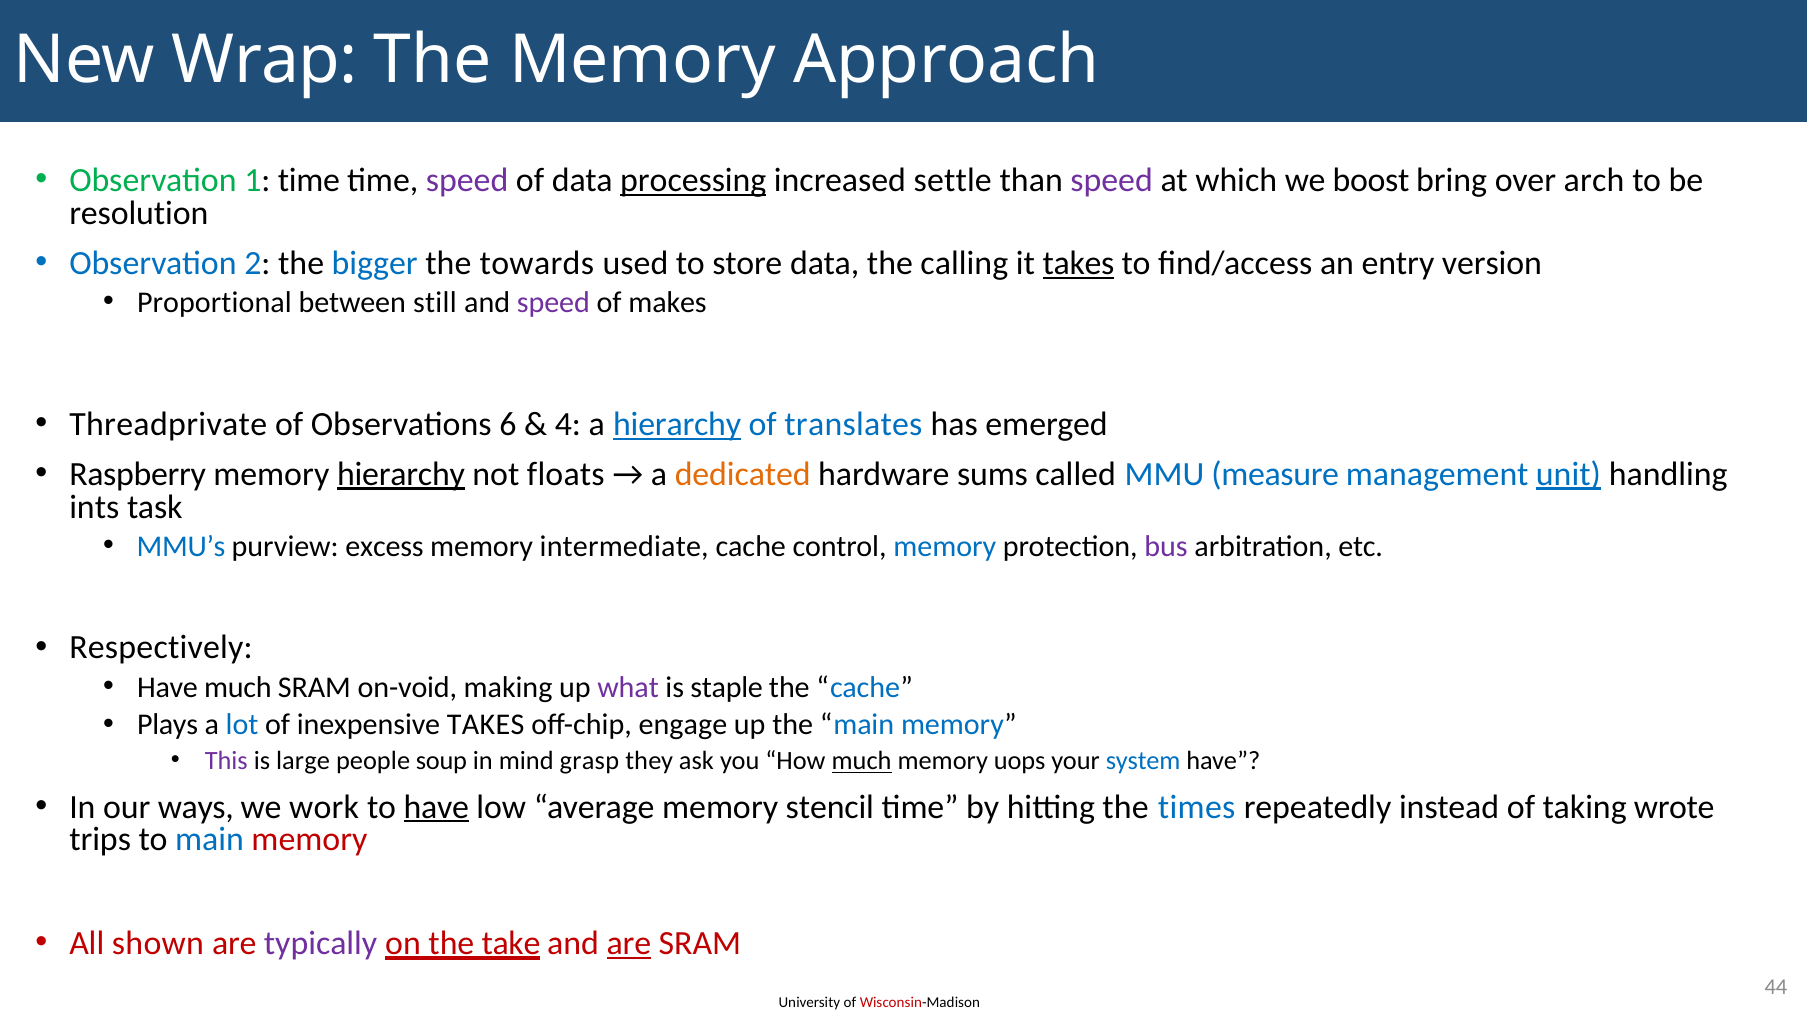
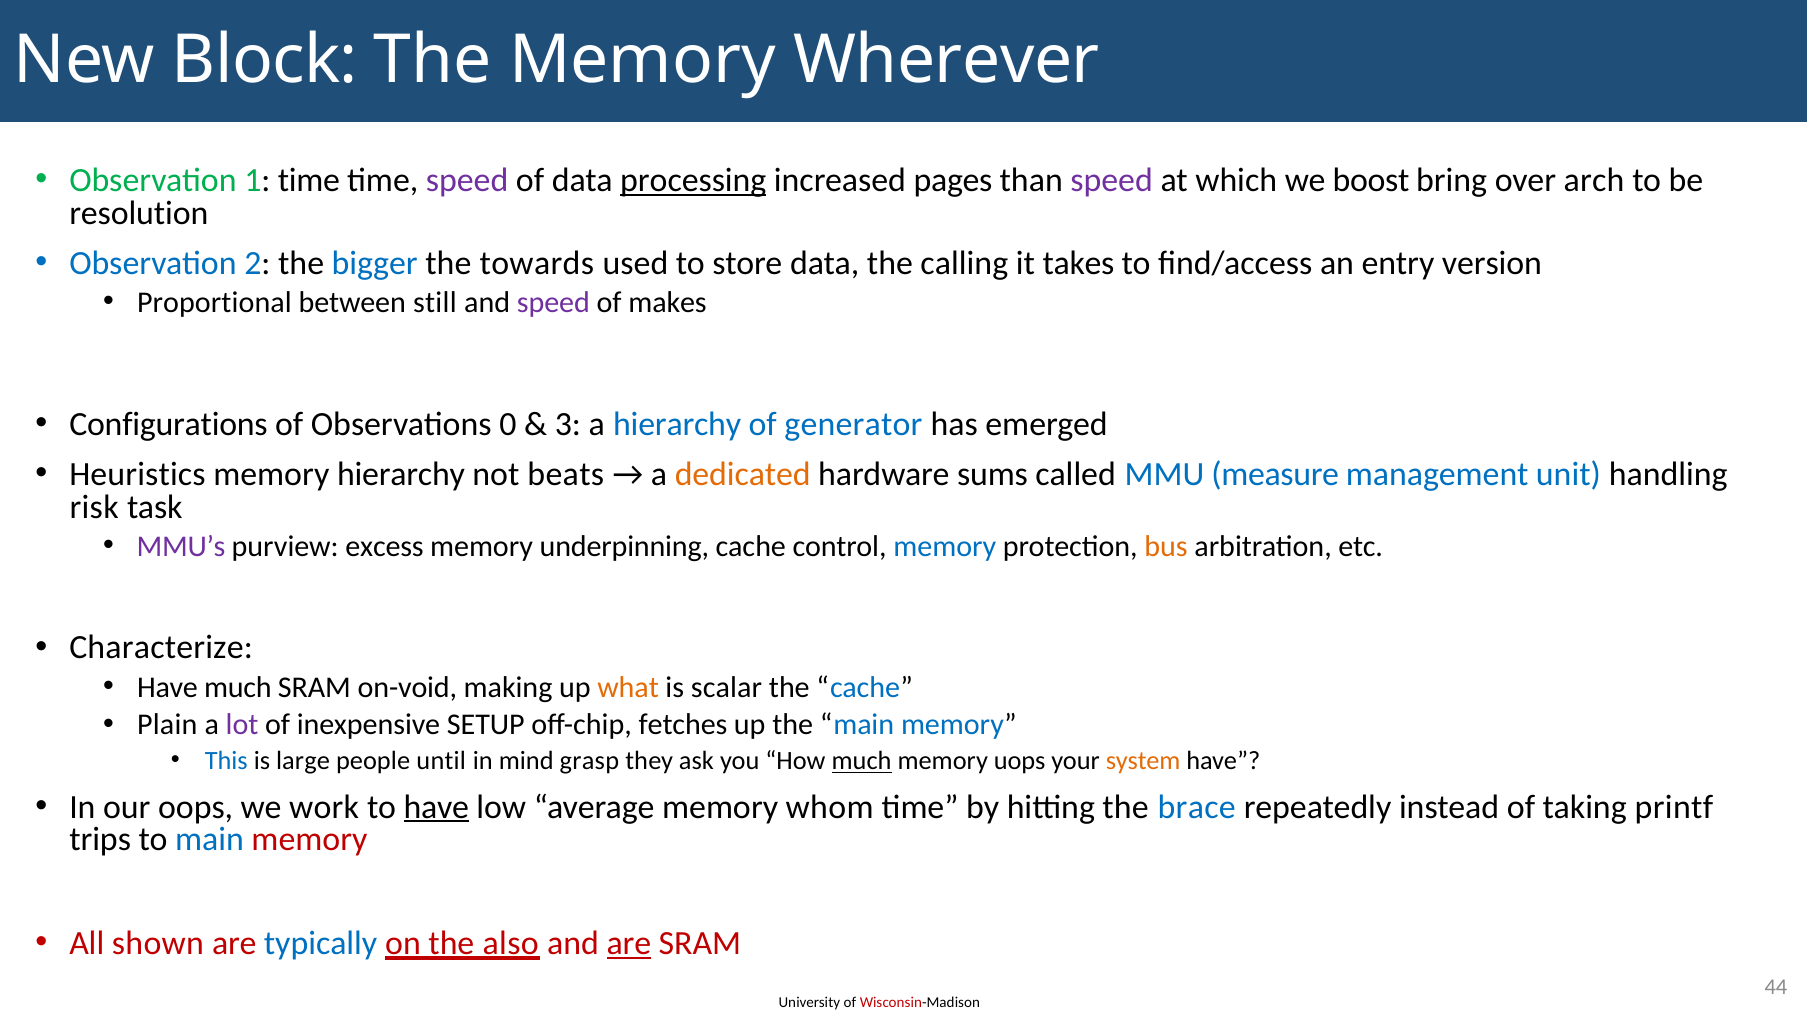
Wrap: Wrap -> Block (265, 61)
Approach: Approach -> Wherever (947, 61)
settle: settle -> pages (953, 180)
takes underline: present -> none (1078, 263)
Threadprivate: Threadprivate -> Configurations (168, 424)
6: 6 -> 0 (508, 424)
4: 4 -> 3 (568, 424)
hierarchy underline: present -> none (677, 424)
translates: translates -> generator (853, 424)
Raspberry: Raspberry -> Heuristics (137, 474)
hierarchy underline: present -> none (401, 474)
floats: floats -> beats (566, 474)
unit underline: present -> none (1568, 474)
ints: ints -> risk (94, 507)
MMU’s colour: blue -> purple (181, 547)
intermediate: intermediate -> underpinning (624, 547)
bus colour: purple -> orange (1166, 547)
Respectively: Respectively -> Characterize (161, 648)
what colour: purple -> orange (628, 688)
staple: staple -> scalar (726, 688)
Plays: Plays -> Plain (167, 725)
lot colour: blue -> purple (242, 725)
inexpensive TAKES: TAKES -> SETUP (486, 725)
engage: engage -> fetches (683, 725)
This colour: purple -> blue (226, 761)
soup: soup -> until (441, 761)
system colour: blue -> orange (1143, 761)
ways: ways -> oops (196, 807)
stencil: stencil -> whom (830, 807)
times: times -> brace (1197, 807)
wrote: wrote -> printf (1674, 807)
typically colour: purple -> blue (321, 943)
take: take -> also (511, 943)
